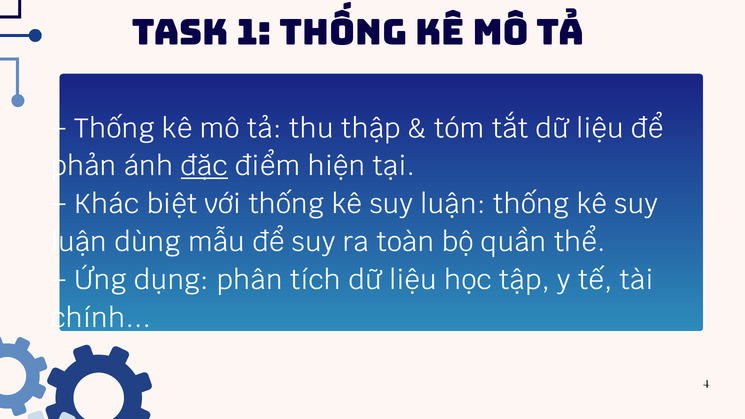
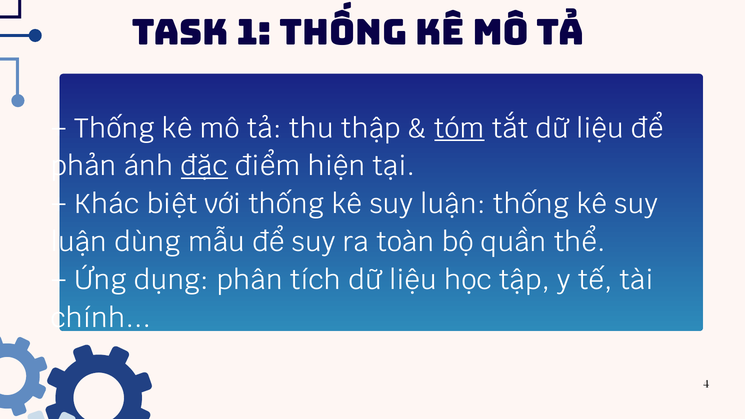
tóm underline: none -> present (459, 129)
